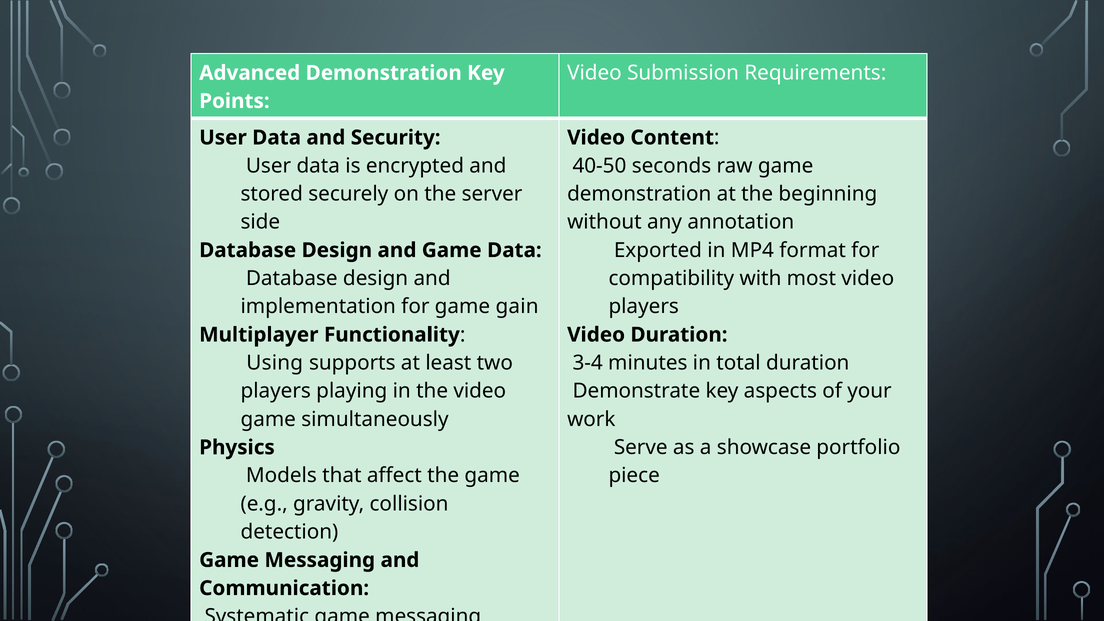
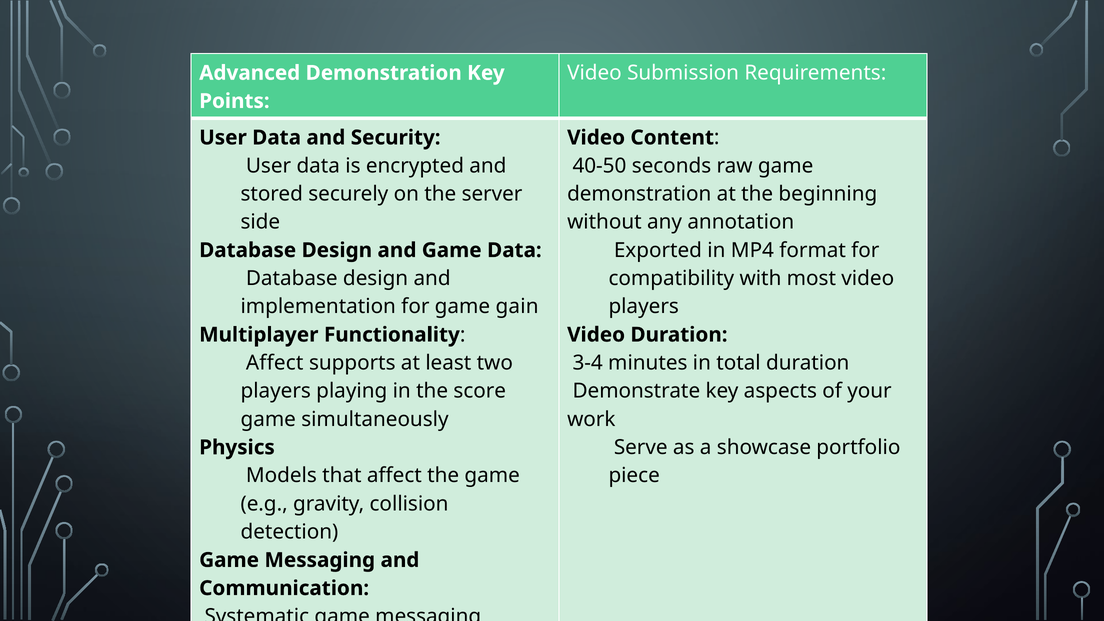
Using: Using -> Affect (275, 363)
the video: video -> score (480, 391)
